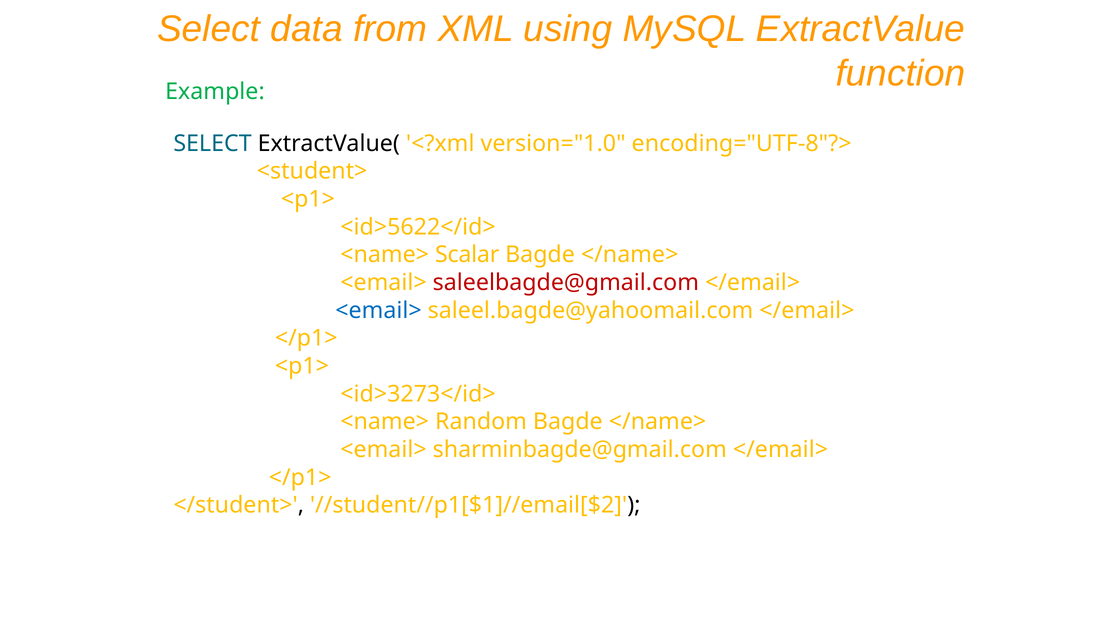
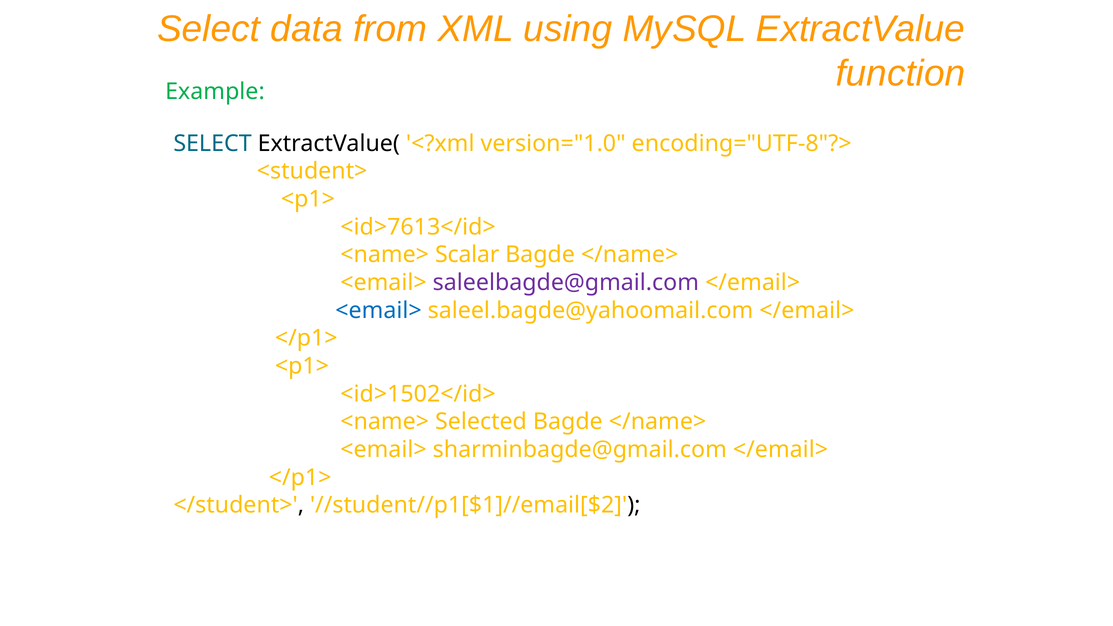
<id>5622</id>: <id>5622</id> -> <id>7613</id> (418, 227)
saleelbagde@gmail.com colour: red -> purple (566, 283)
<id>3273</id>: <id>3273</id> -> <id>1502</id> (418, 394)
Random: Random -> Selected (481, 422)
